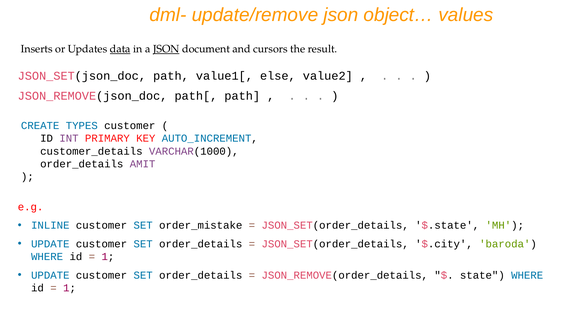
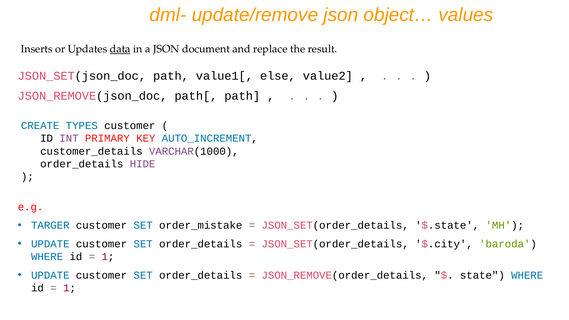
JSON underline: present -> none (166, 49)
cursors: cursors -> replace (270, 49)
AMIT: AMIT -> HIDE (143, 164)
INLINE: INLINE -> TARGER (50, 225)
